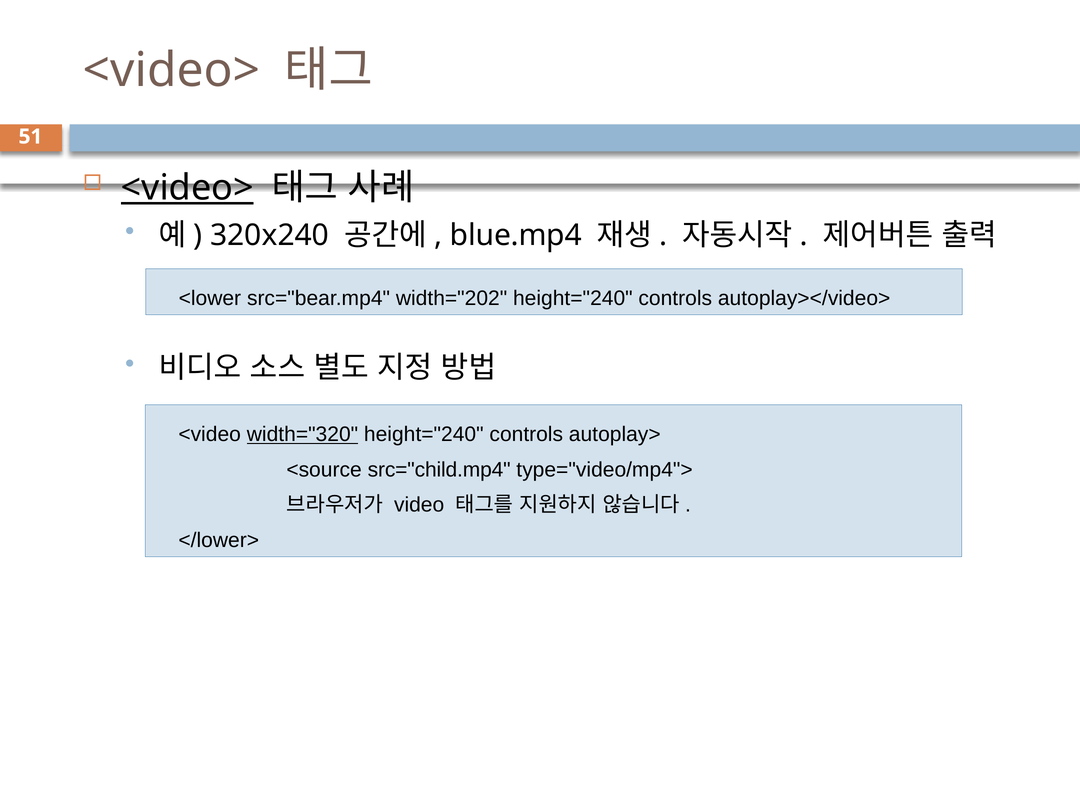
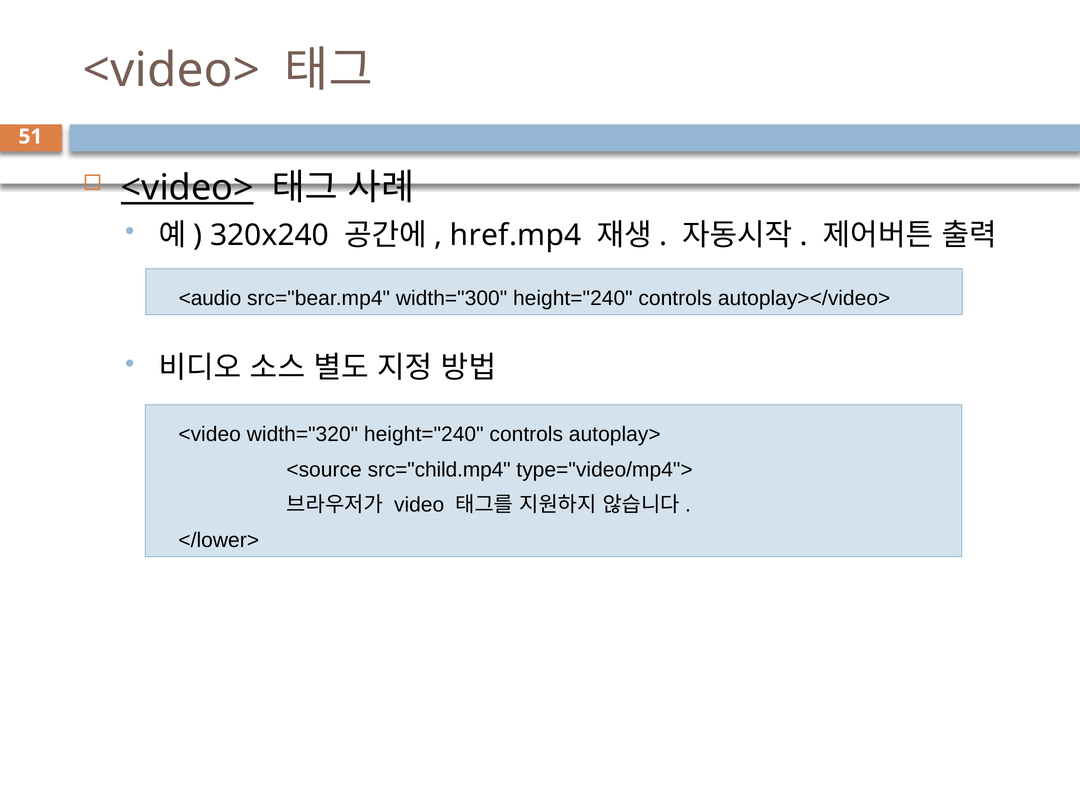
blue.mp4: blue.mp4 -> href.mp4 (516, 235)
<lower: <lower -> <audio (210, 298)
width="202: width="202 -> width="300 (452, 298)
width="320 underline: present -> none (302, 434)
